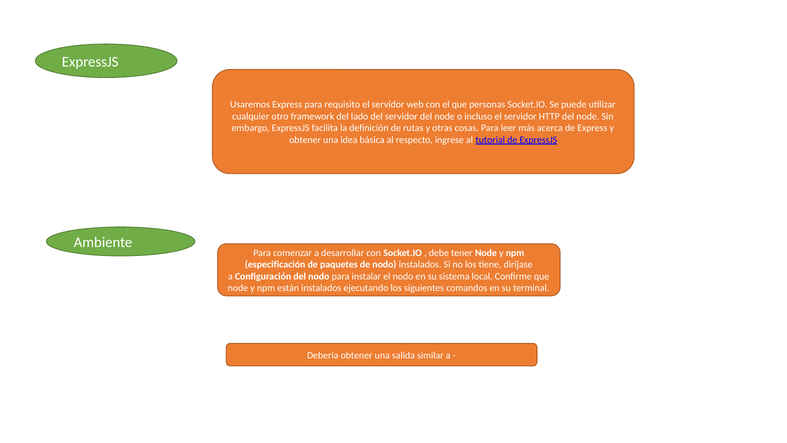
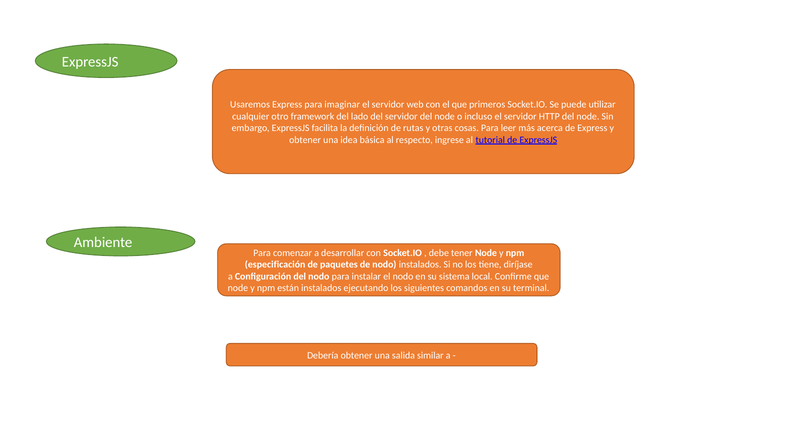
requisito: requisito -> imaginar (342, 104)
personas: personas -> primeros (487, 104)
